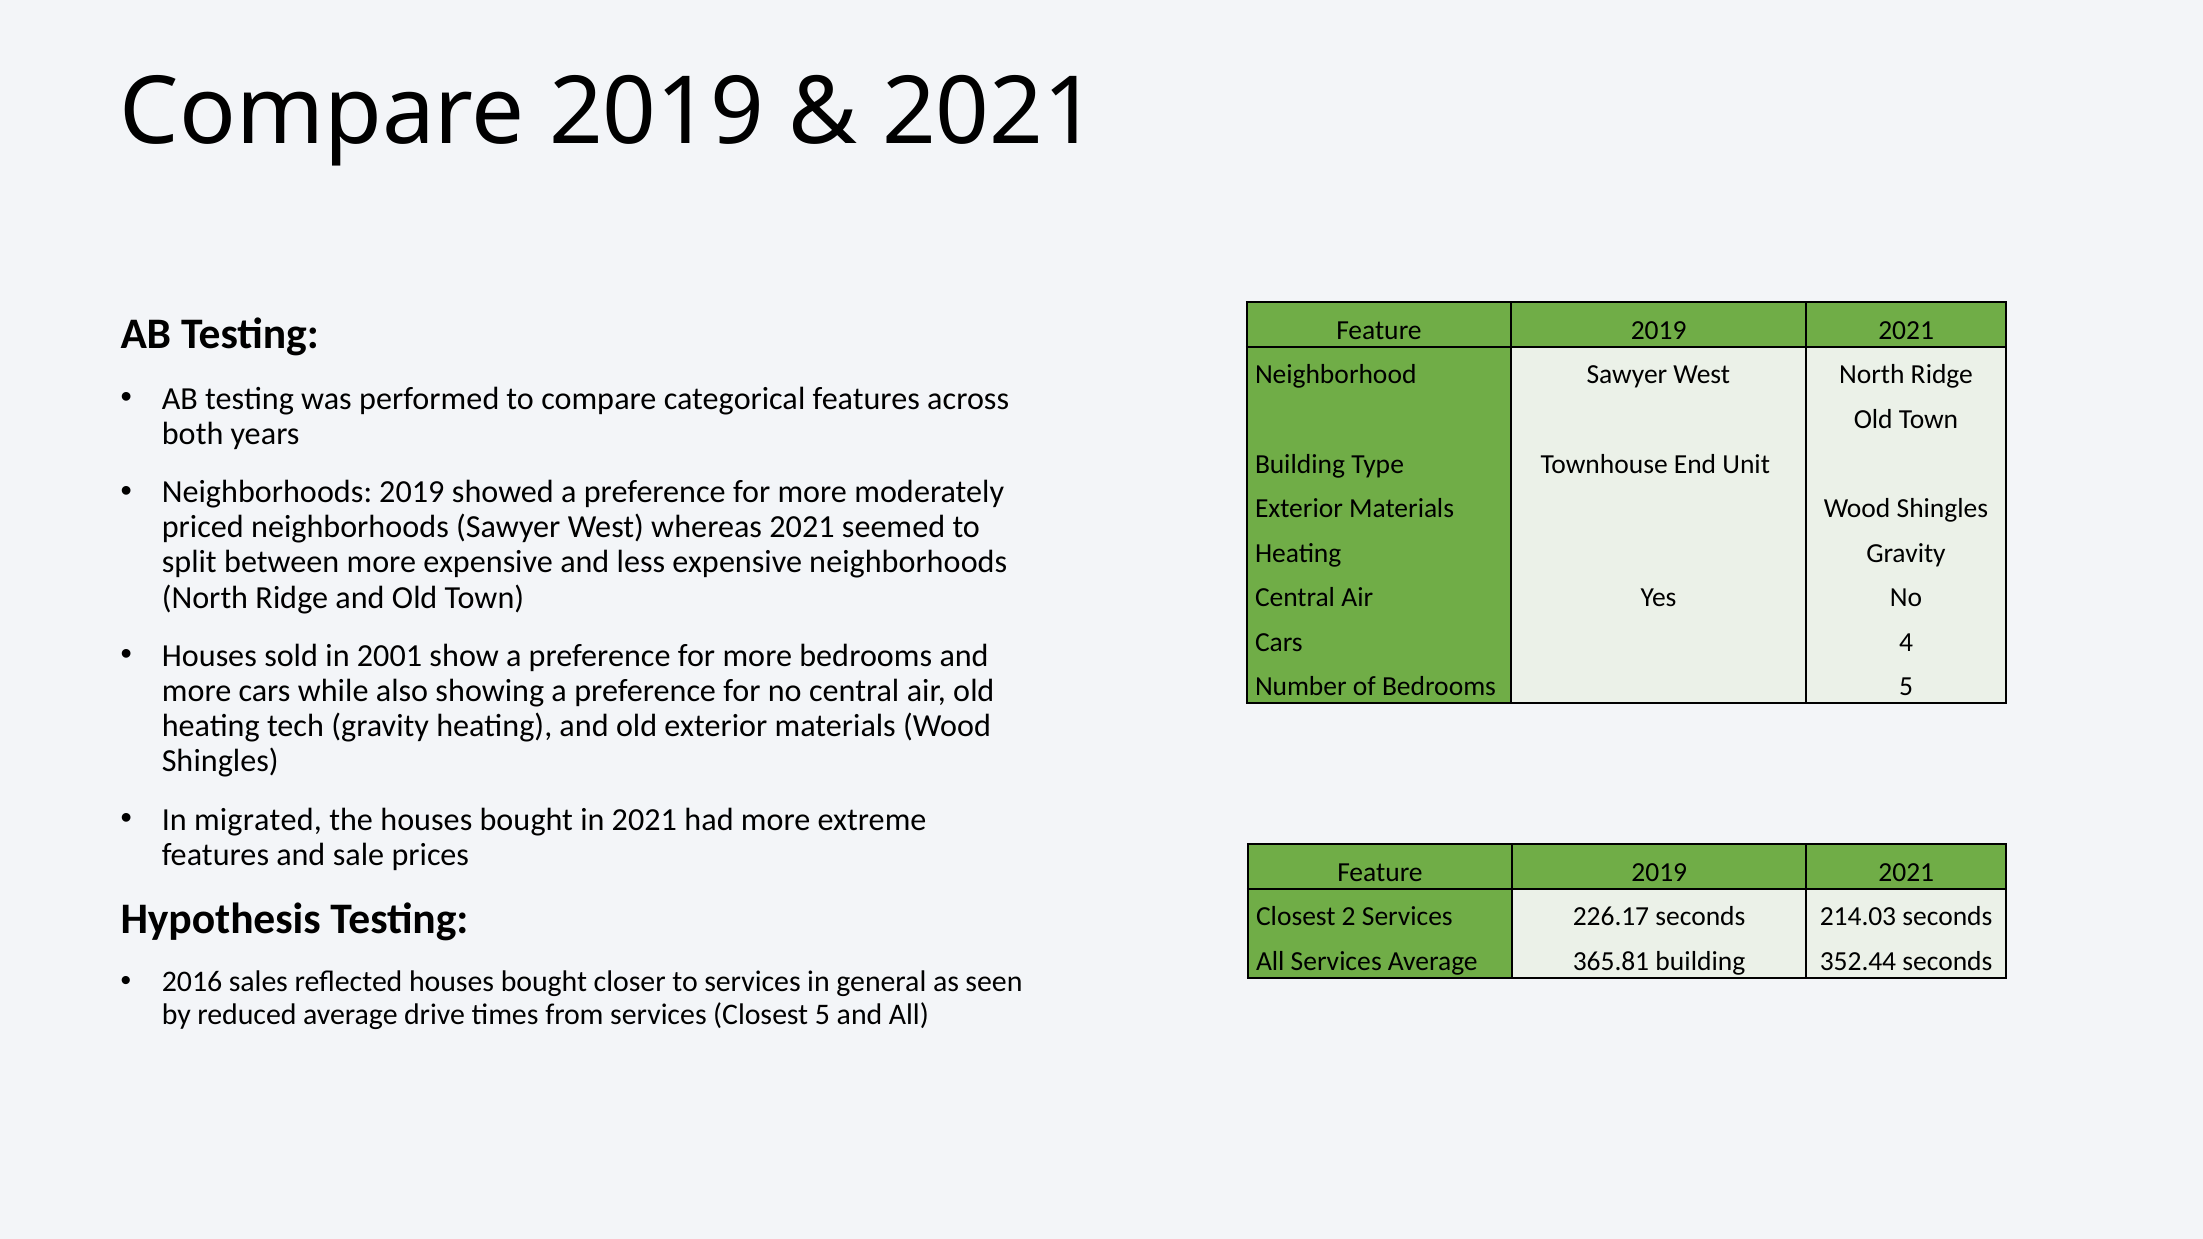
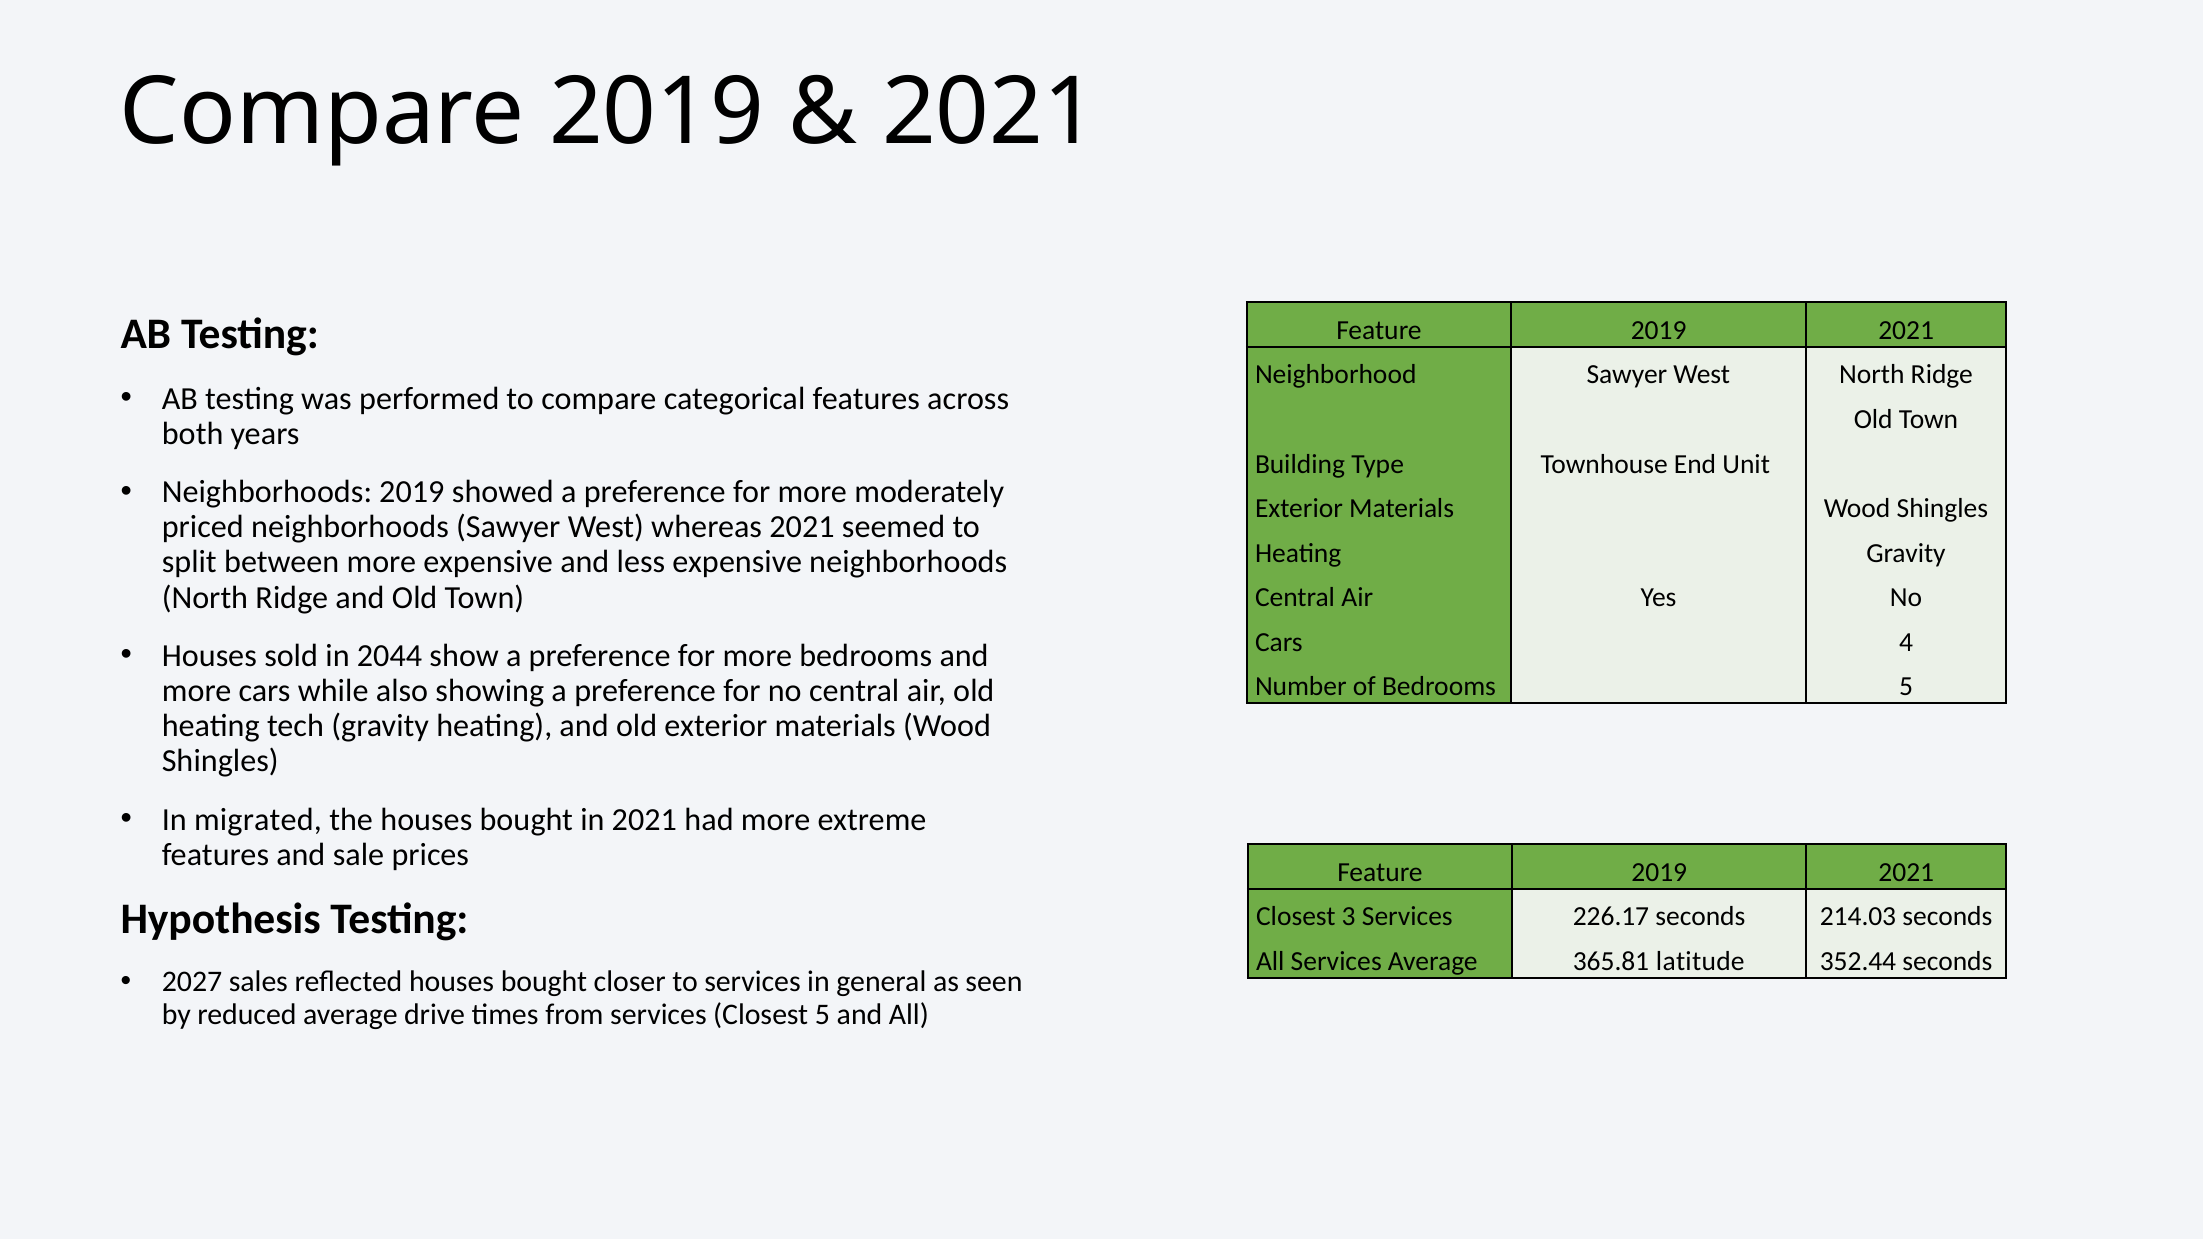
2001: 2001 -> 2044 (390, 656)
2: 2 -> 3 (1349, 917)
365.81 building: building -> latitude (1700, 961)
2016: 2016 -> 2027 (192, 982)
